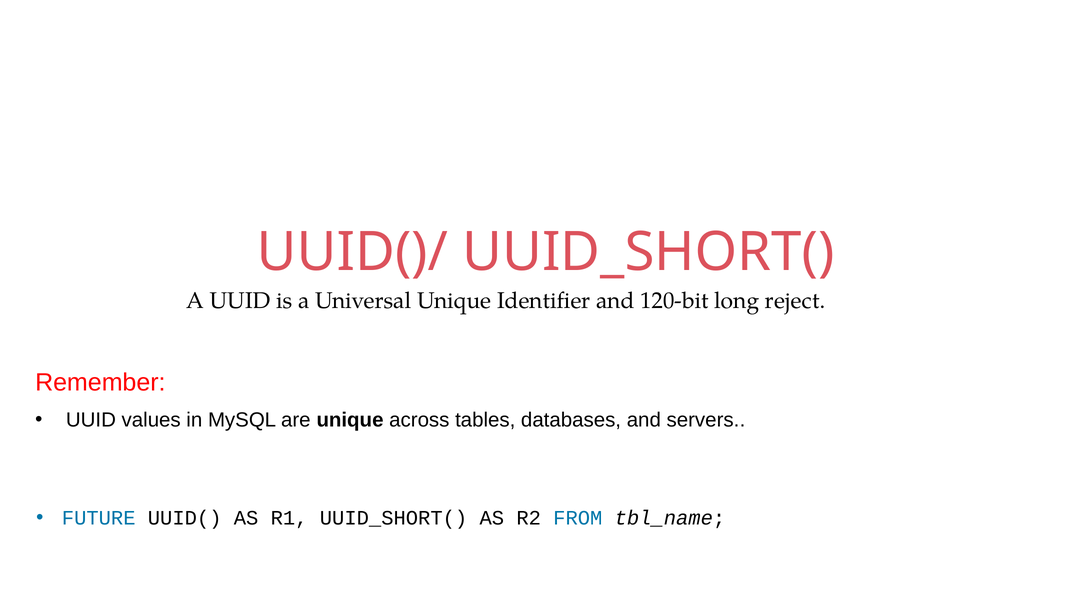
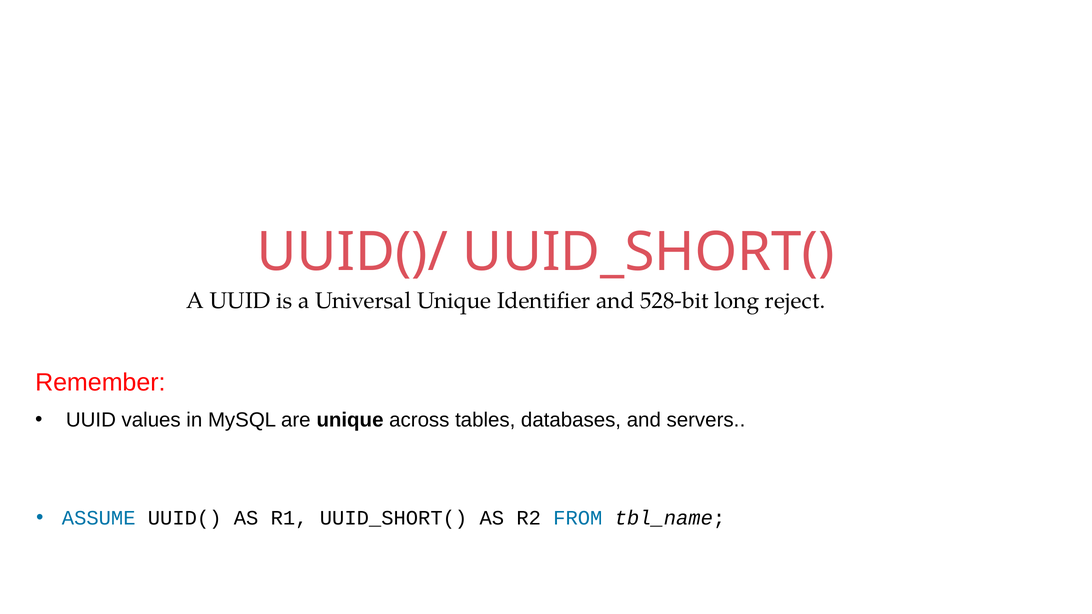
120-bit: 120-bit -> 528-bit (674, 301)
FUTURE: FUTURE -> ASSUME (99, 518)
